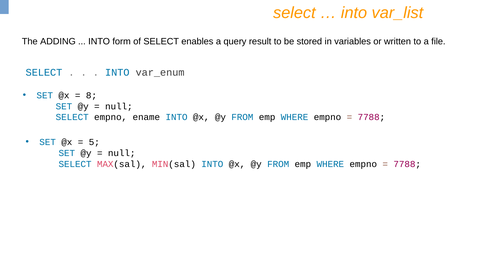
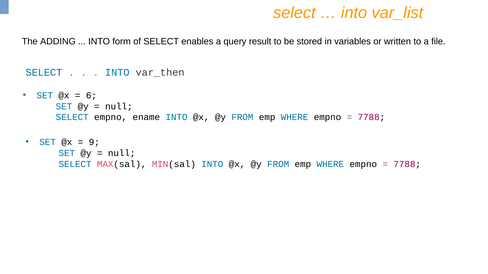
var_enum: var_enum -> var_then (160, 73)
8: 8 -> 6 (91, 96)
5: 5 -> 9 (94, 142)
